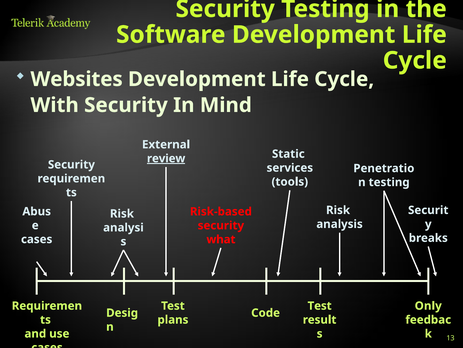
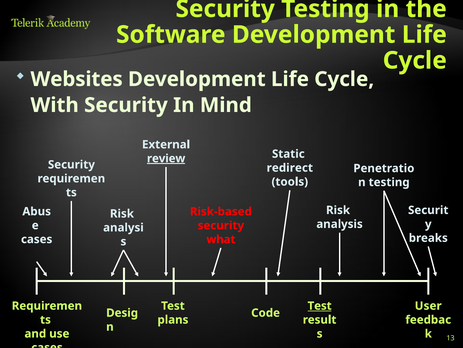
services: services -> redirect (290, 168)
Test underline: none -> present (320, 305)
Only: Only -> User (428, 305)
